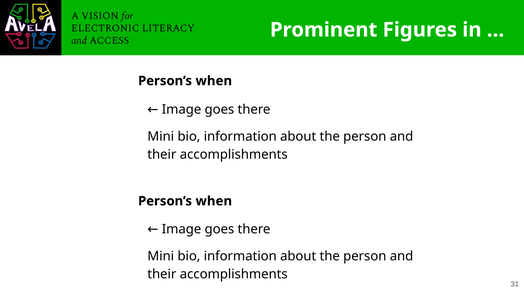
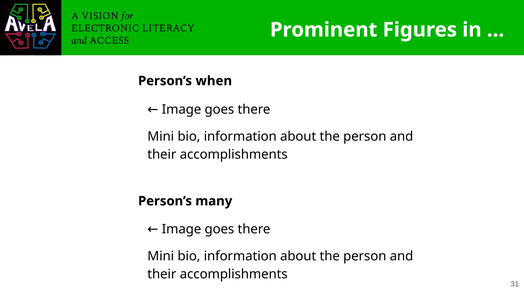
when: when -> many (214, 201)
